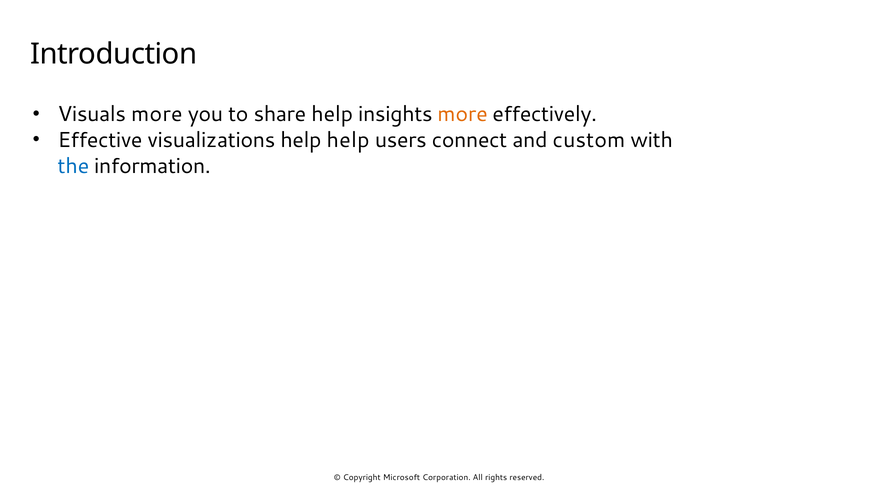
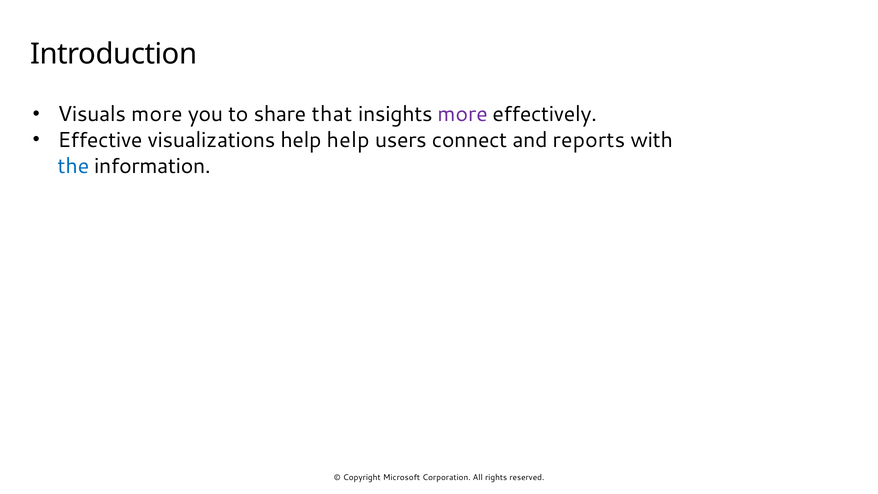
share help: help -> that (332, 114)
more colour: orange -> purple (463, 114)
custom: custom -> reports (589, 140)
